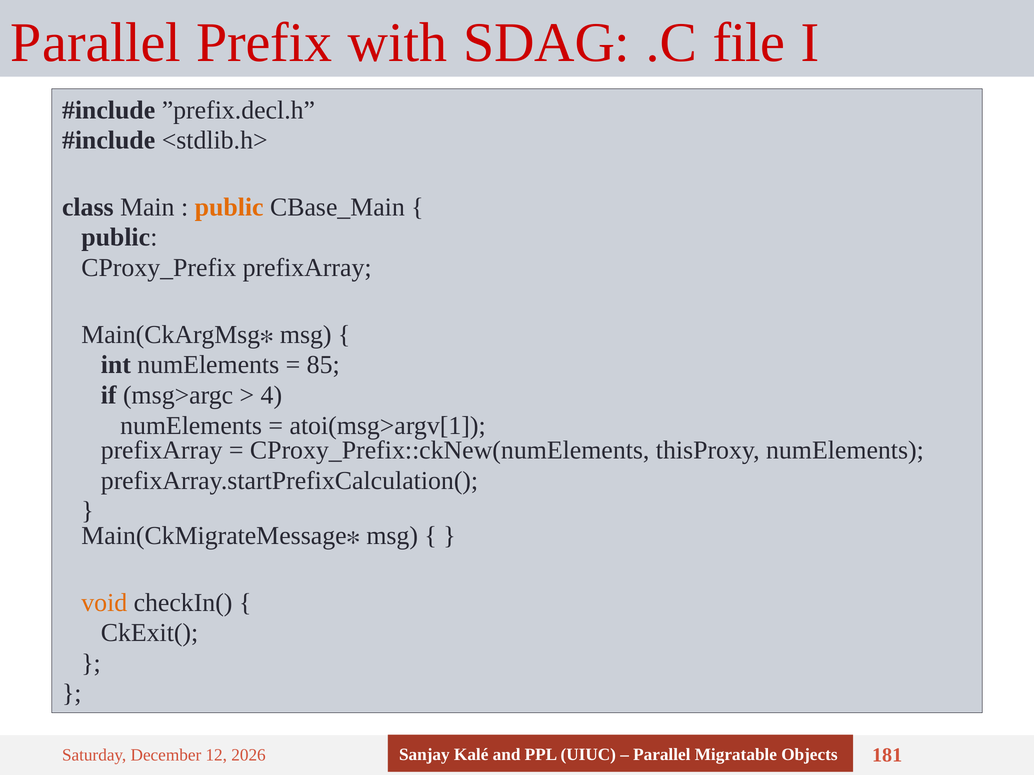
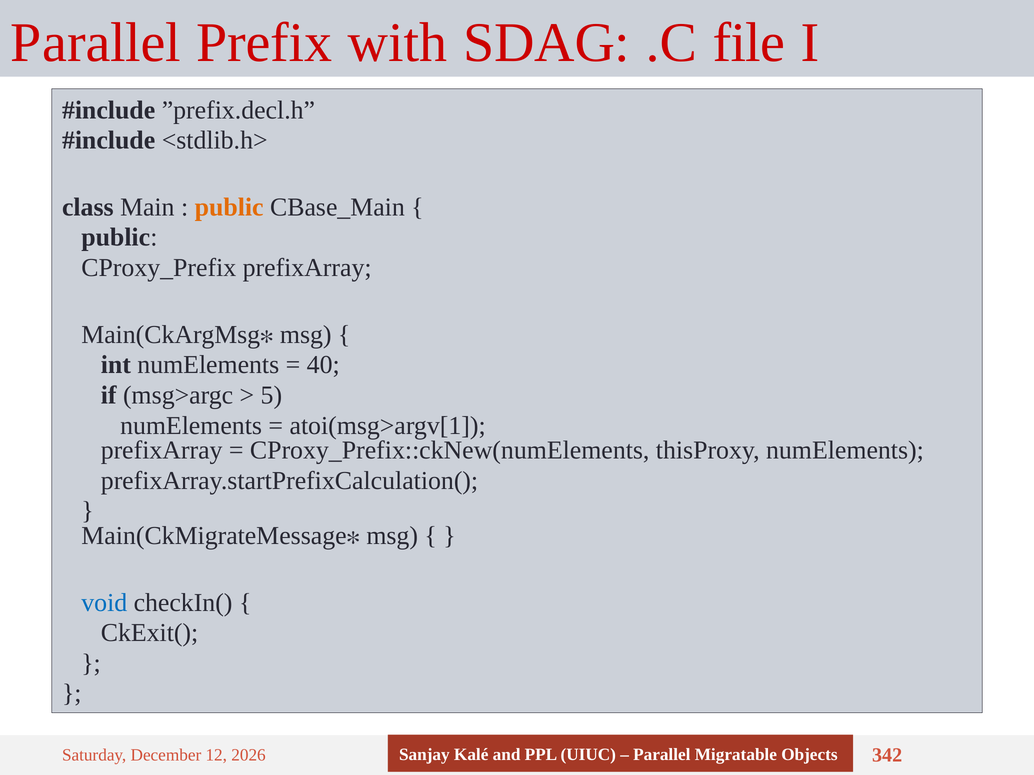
85: 85 -> 40 (323, 365)
4: 4 -> 5 (271, 395)
void colour: orange -> blue (104, 603)
181: 181 -> 342 (887, 756)
